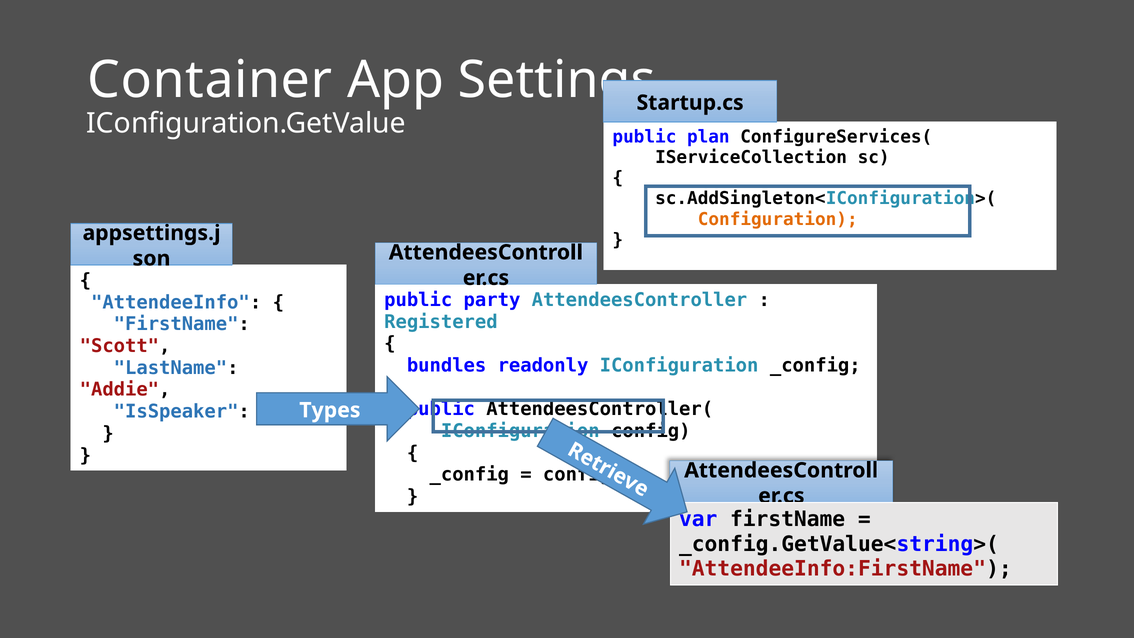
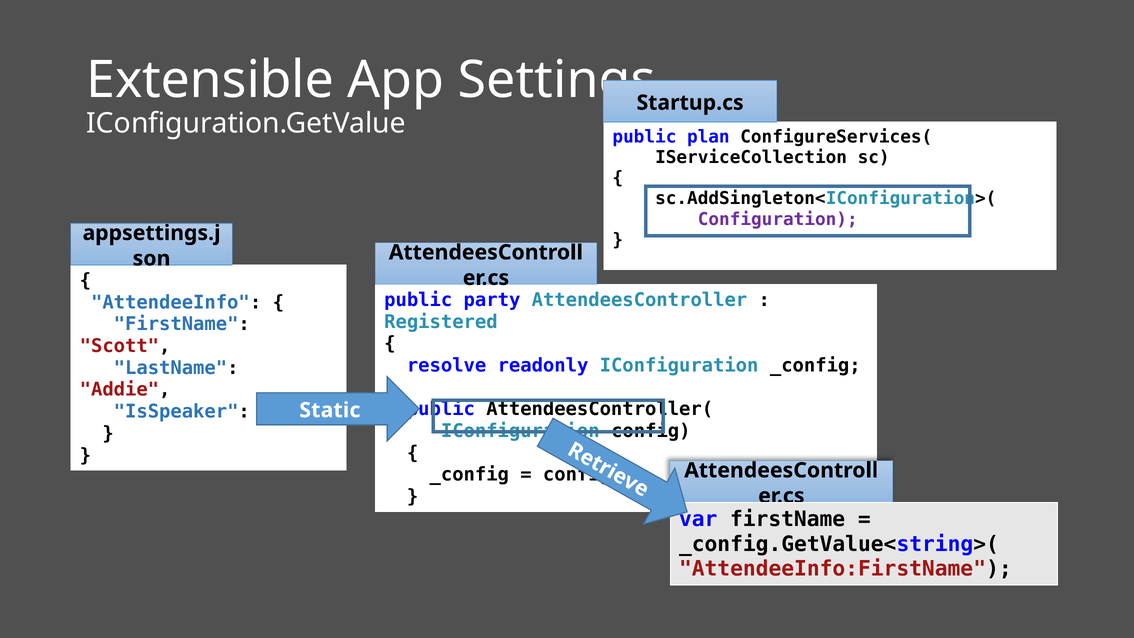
Container: Container -> Extensible (210, 80)
Configuration colour: orange -> purple (778, 219)
bundles: bundles -> resolve (447, 365)
Types: Types -> Static (330, 410)
